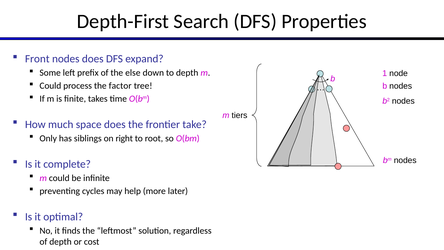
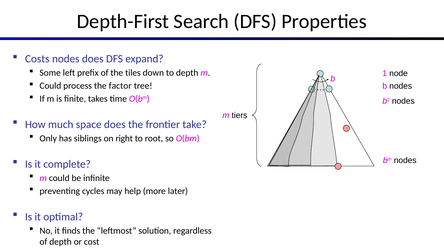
Front: Front -> Costs (37, 59)
else: else -> tiles (133, 73)
